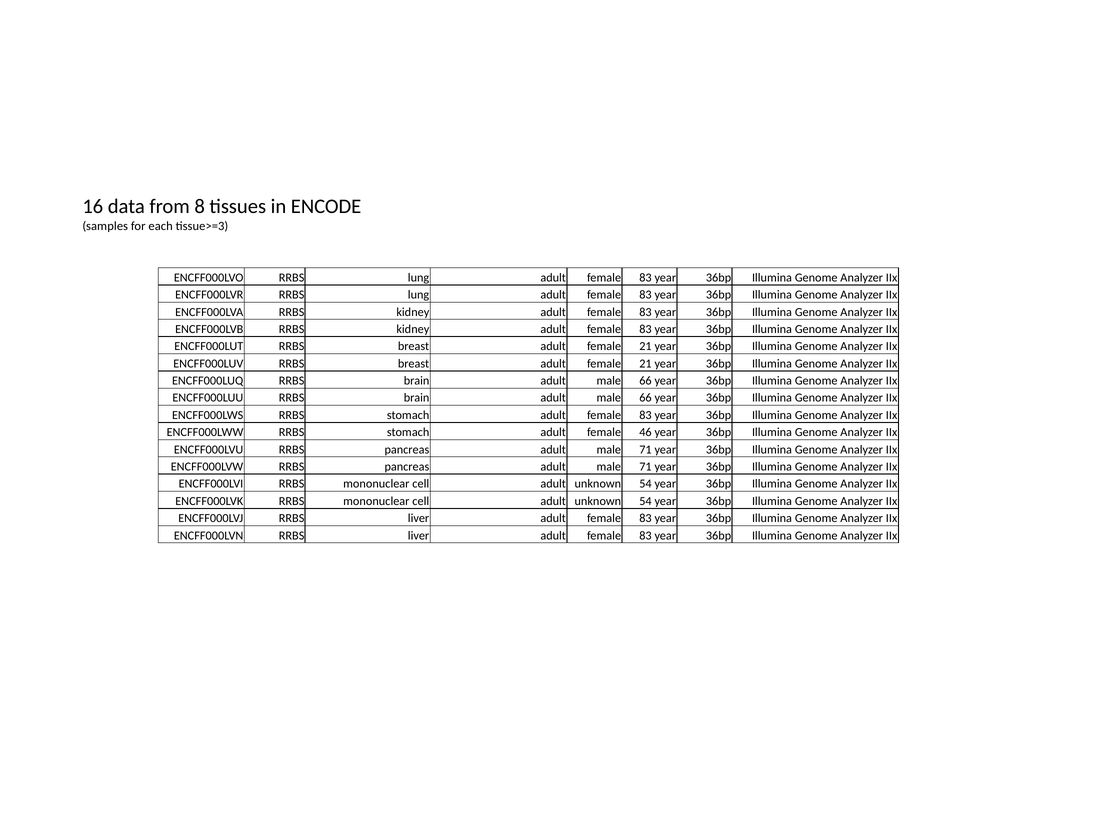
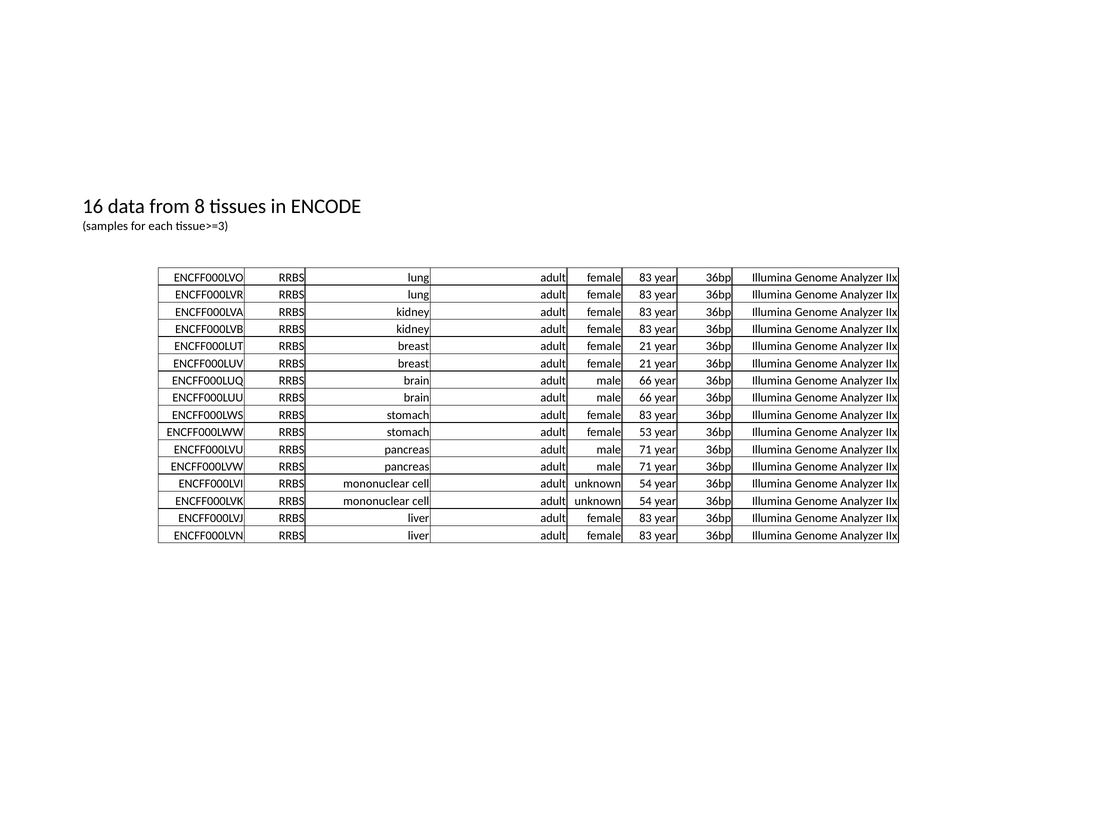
46: 46 -> 53 (645, 432)
